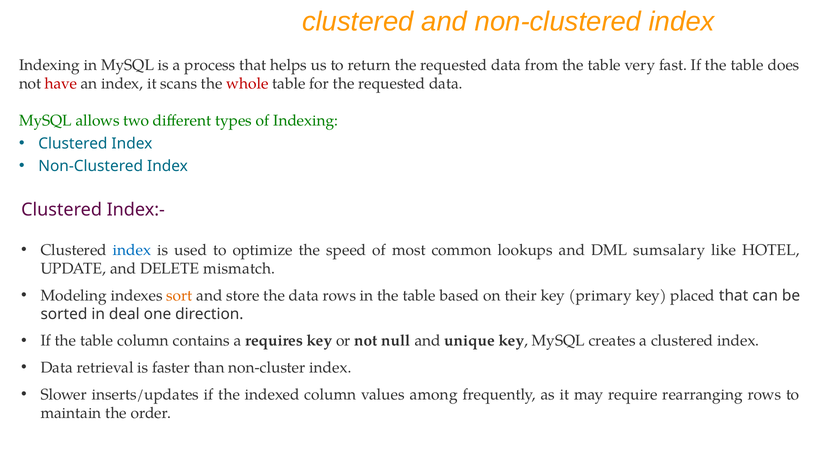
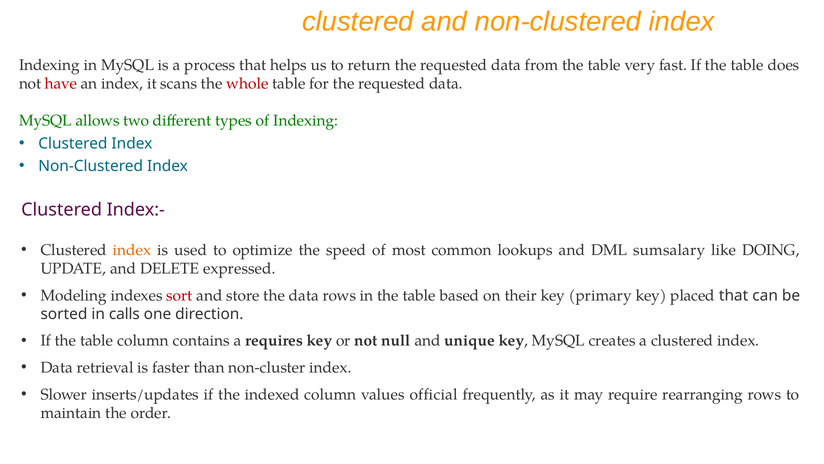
index colour: blue -> orange (132, 250)
HOTEL: HOTEL -> DOING (771, 250)
mismatch: mismatch -> expressed (239, 268)
sort colour: orange -> red (179, 295)
deal: deal -> calls (124, 314)
among: among -> official (434, 394)
